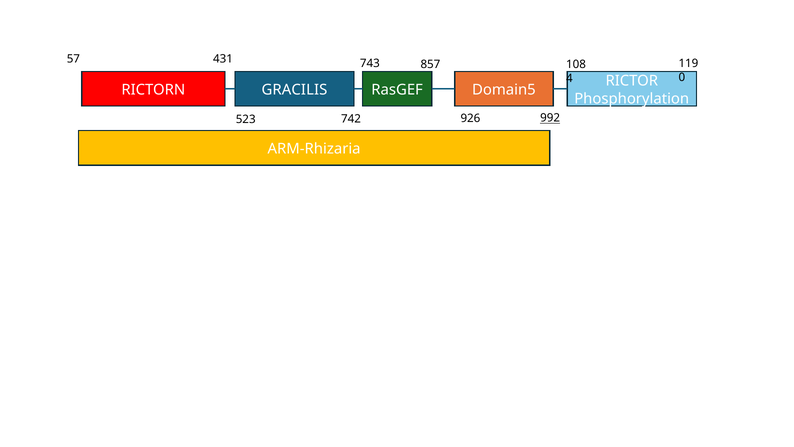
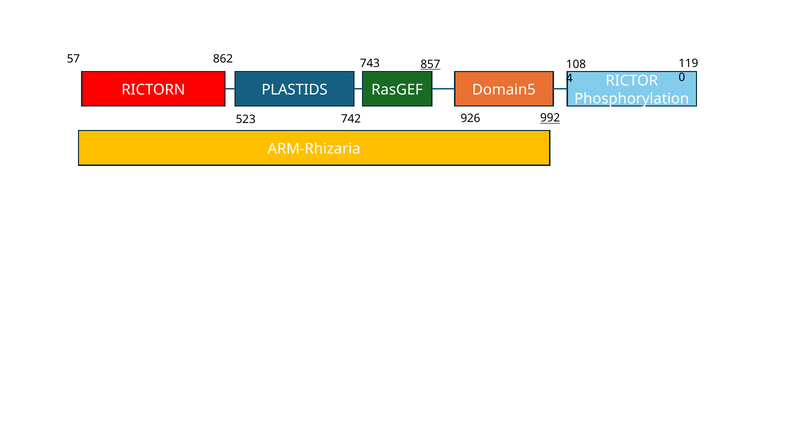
431: 431 -> 862 (223, 59)
857 underline: none -> present (430, 64)
GRACILIS: GRACILIS -> PLASTIDS (295, 90)
